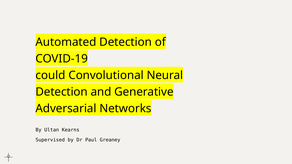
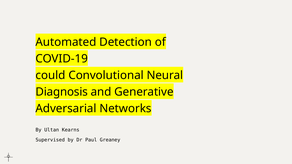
Detection: Detection -> Diagnosis (62, 92)
